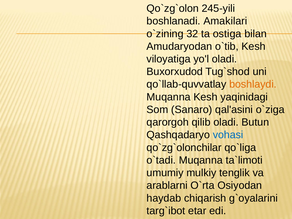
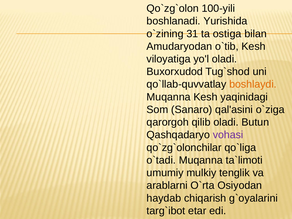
245-yili: 245-yili -> 100-yili (218, 8)
Amakilari: Amakilari -> Yurishida (225, 21)
32: 32 -> 31 (192, 34)
vohasi colour: blue -> purple (228, 135)
